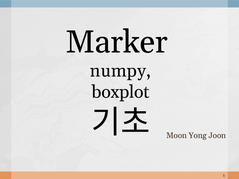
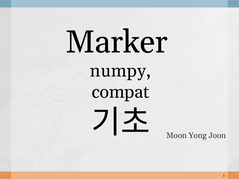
boxplot: boxplot -> compat (121, 92)
